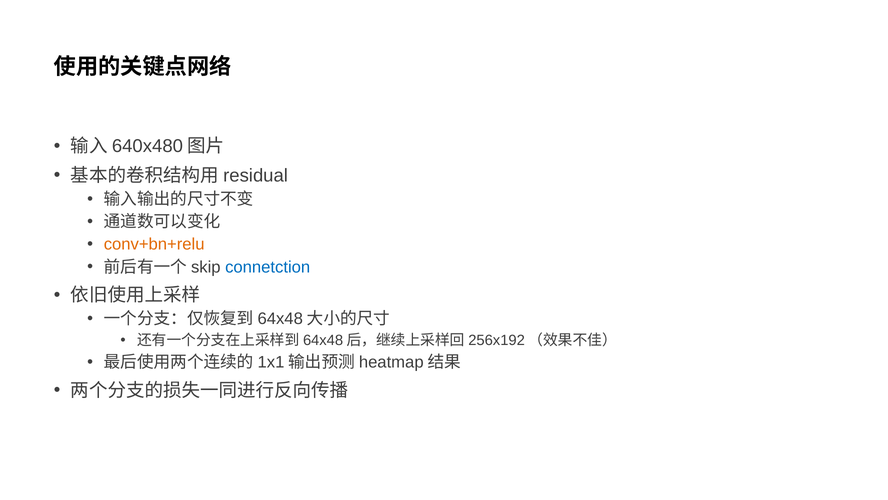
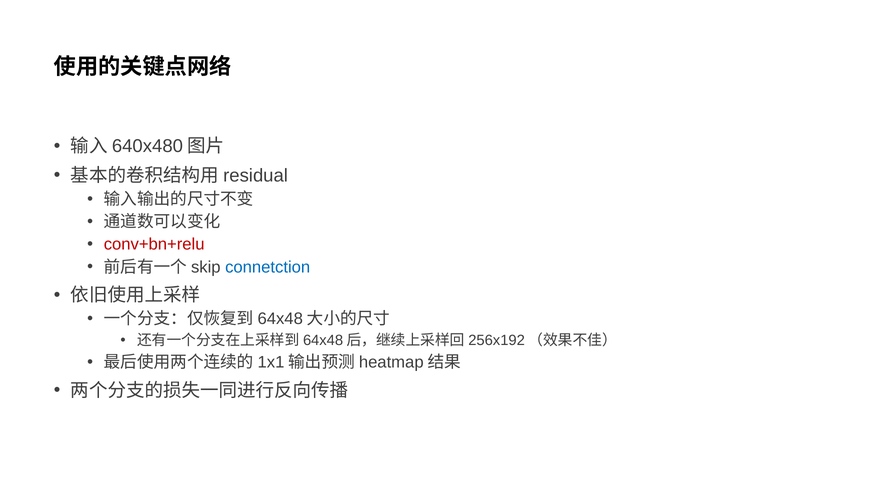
conv+bn+relu colour: orange -> red (154, 244)
